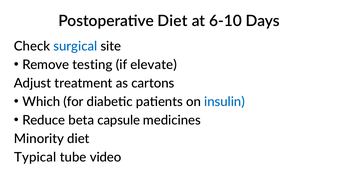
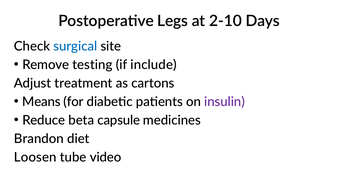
Postoperative Diet: Diet -> Legs (173, 21)
6-10: 6-10 -> 2-10 (225, 21)
elevate: elevate -> include (154, 65)
Which: Which -> Means (41, 102)
insulin colour: blue -> purple (225, 102)
Minority: Minority -> Brandon (39, 138)
Typical: Typical -> Loosen (35, 157)
